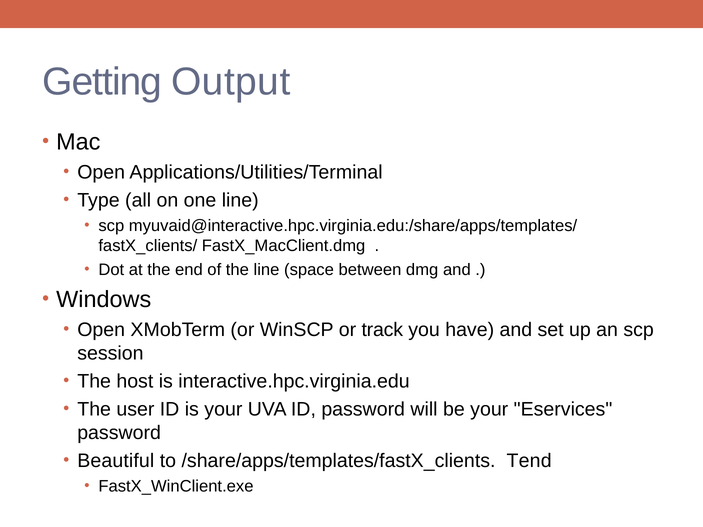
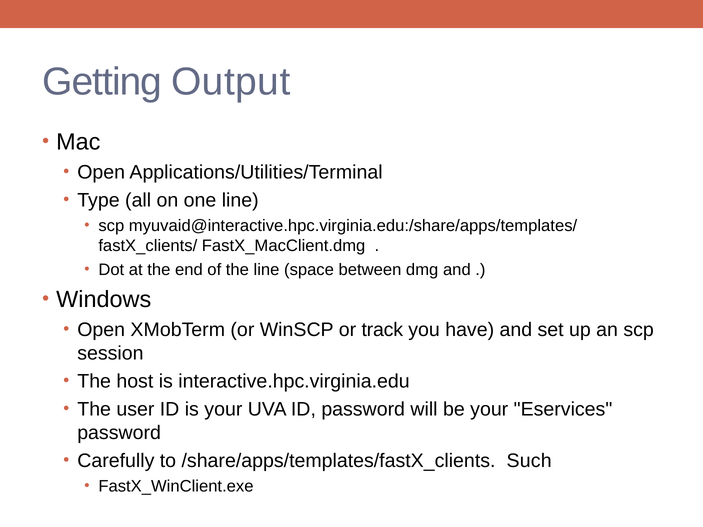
Beautiful: Beautiful -> Carefully (116, 461)
Tend: Tend -> Such (529, 461)
